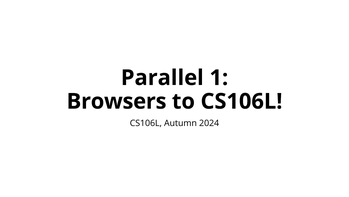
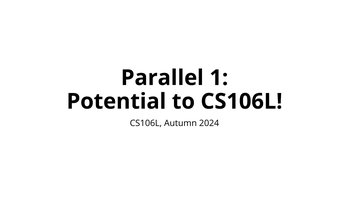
Browsers: Browsers -> Potential (116, 101)
